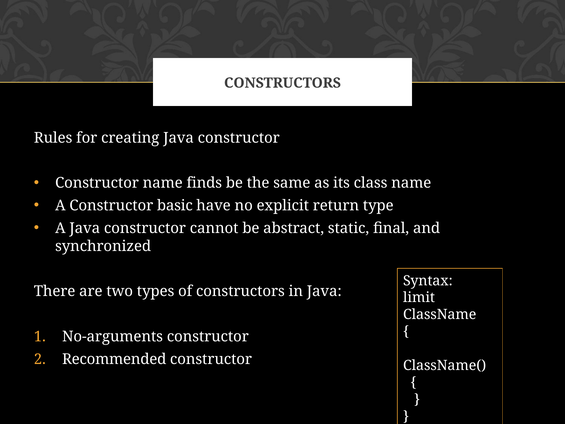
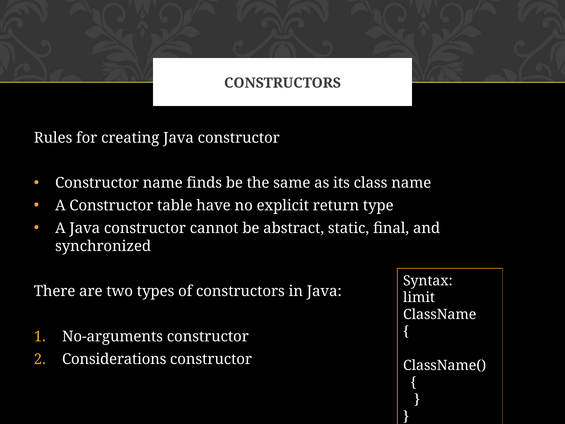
basic: basic -> table (175, 205)
Recommended: Recommended -> Considerations (114, 359)
